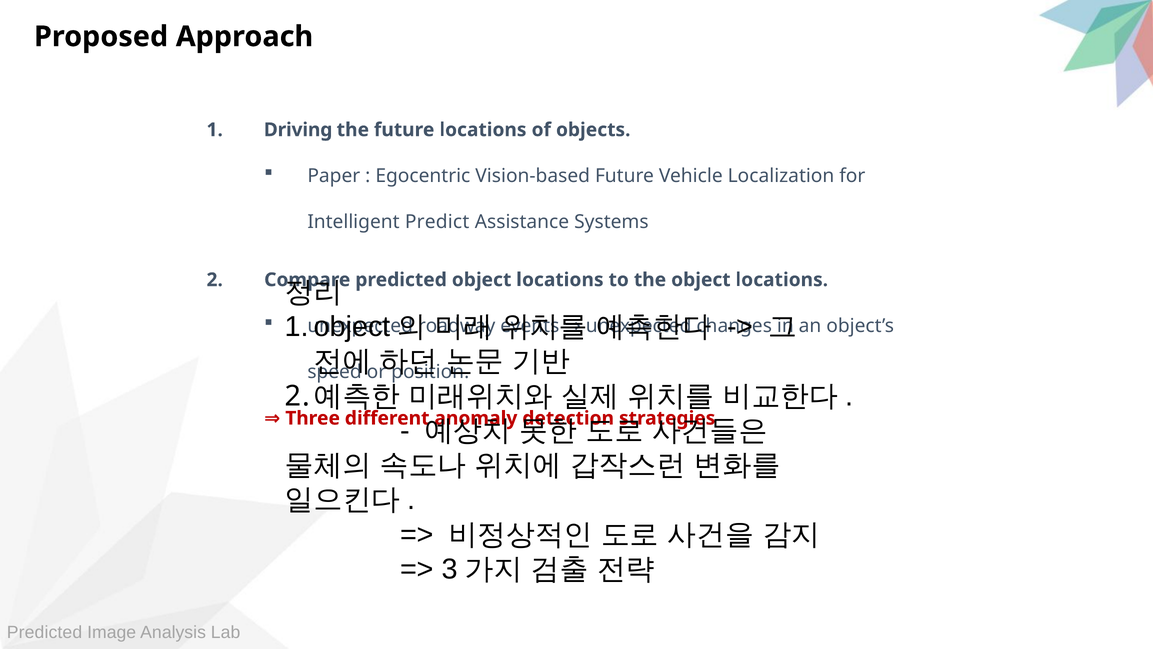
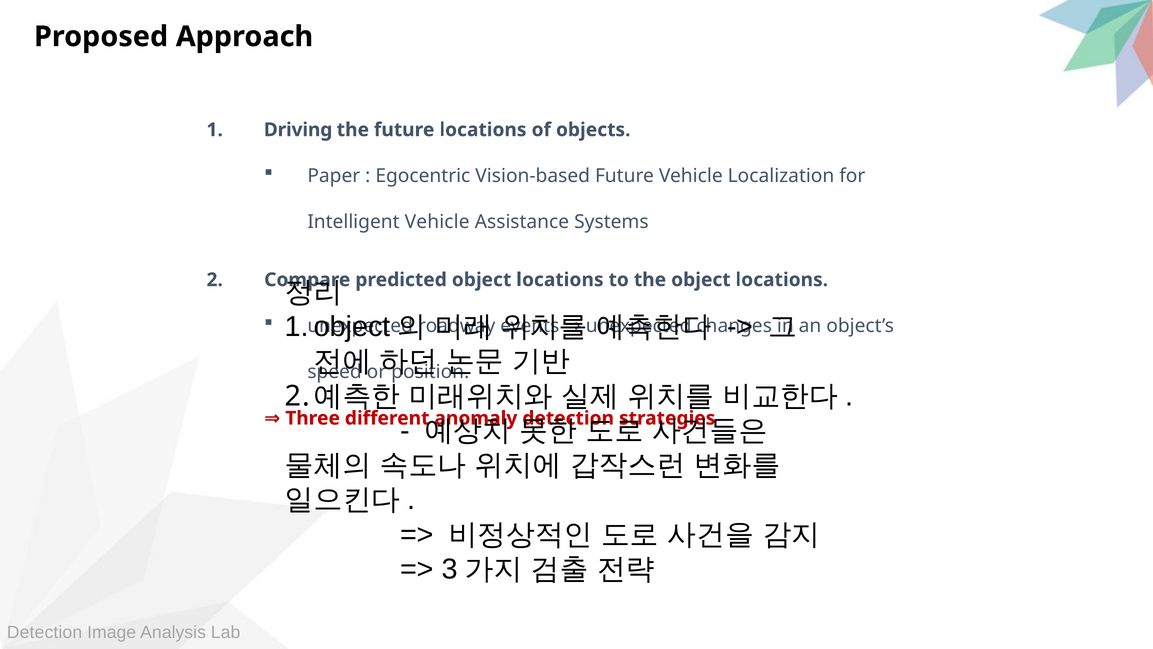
Intelligent Predict: Predict -> Vehicle (437, 222)
Predicted: Predicted -> Detection (45, 632)
